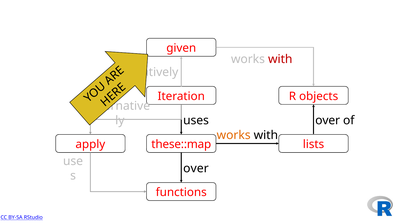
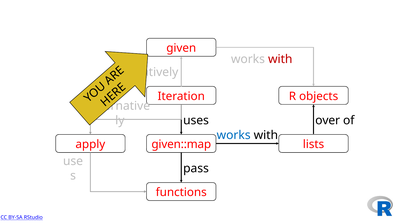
works colour: orange -> blue (234, 135)
these::map: these::map -> given::map (181, 145)
over: over -> pass (196, 169)
